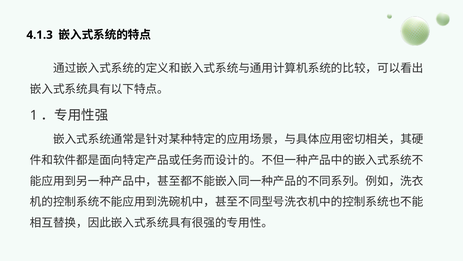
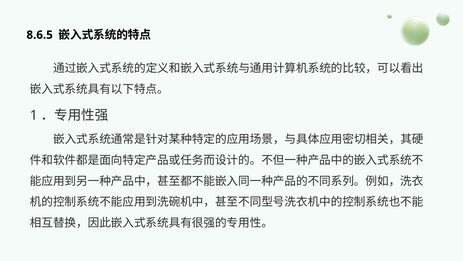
4.1.3: 4.1.3 -> 8.6.5 (40, 35)
